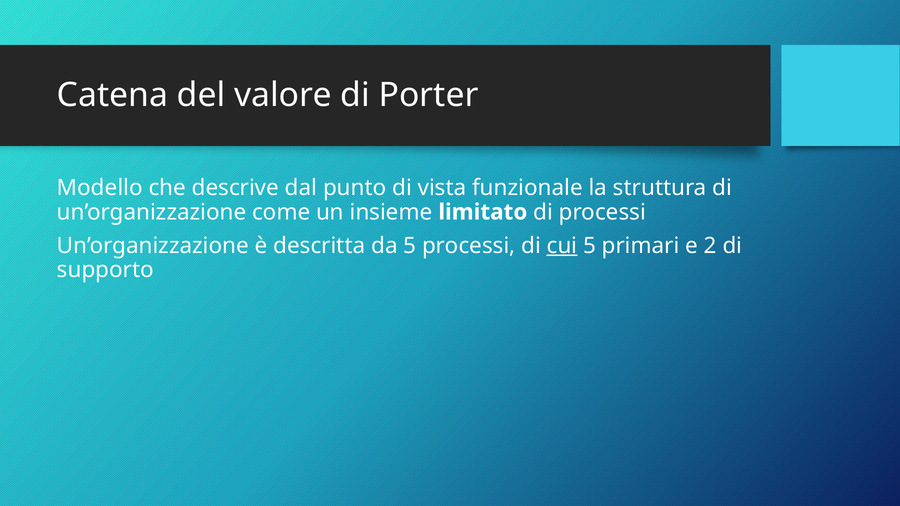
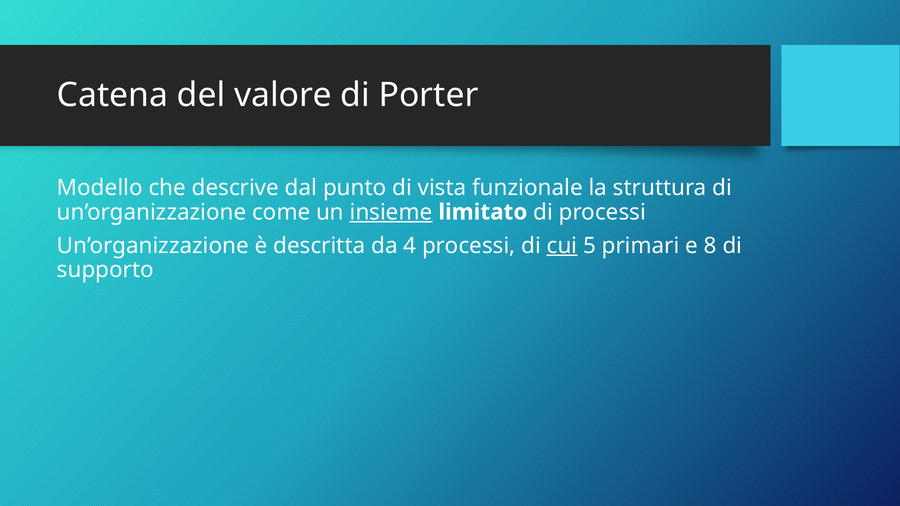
insieme underline: none -> present (391, 212)
da 5: 5 -> 4 (410, 246)
2: 2 -> 8 (710, 246)
